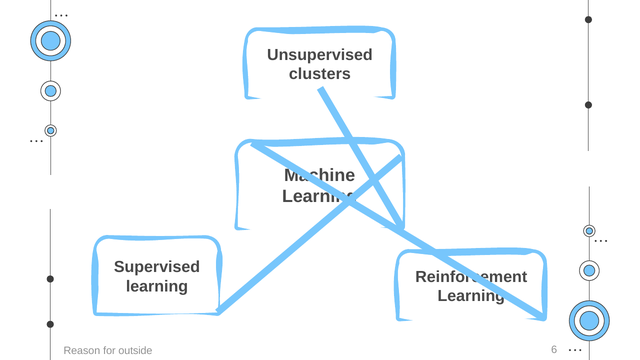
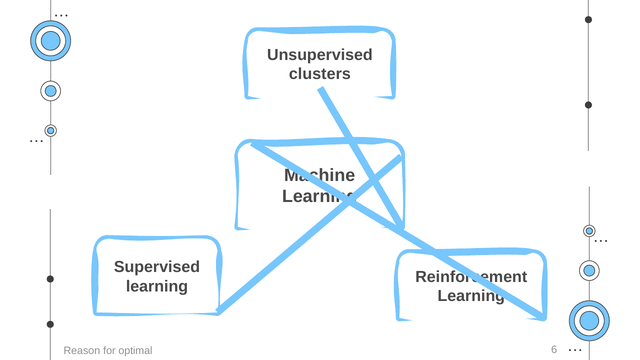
outside: outside -> optimal (135, 351)
